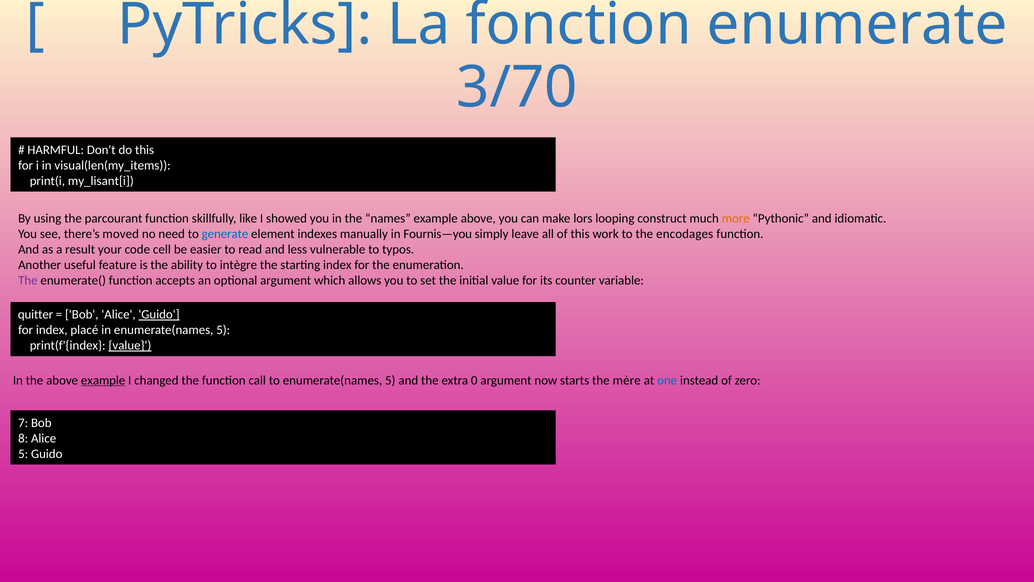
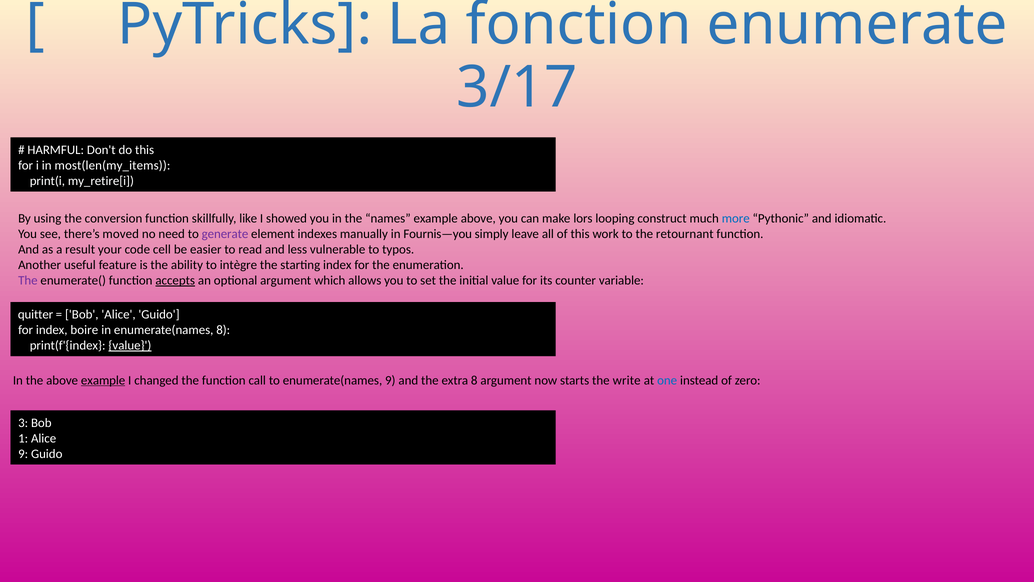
3/70: 3/70 -> 3/17 (517, 87)
visual(len(my_items: visual(len(my_items -> most(len(my_items (112, 165)
my_lisant[i: my_lisant[i -> my_retire[i (101, 181)
parcourant: parcourant -> conversion (113, 218)
more colour: orange -> blue (736, 218)
generate colour: blue -> purple (225, 234)
encodages: encodages -> retournant (685, 234)
accepts underline: none -> present (175, 280)
Guido underline: present -> none (159, 314)
placé: placé -> boire (84, 330)
in enumerate(names 5: 5 -> 8 (223, 330)
to enumerate(names 5: 5 -> 9 (390, 380)
extra 0: 0 -> 8 (474, 380)
mère: mère -> write (627, 380)
7: 7 -> 3 (23, 423)
8: 8 -> 1 (23, 438)
5: 5 -> 9 (23, 454)
